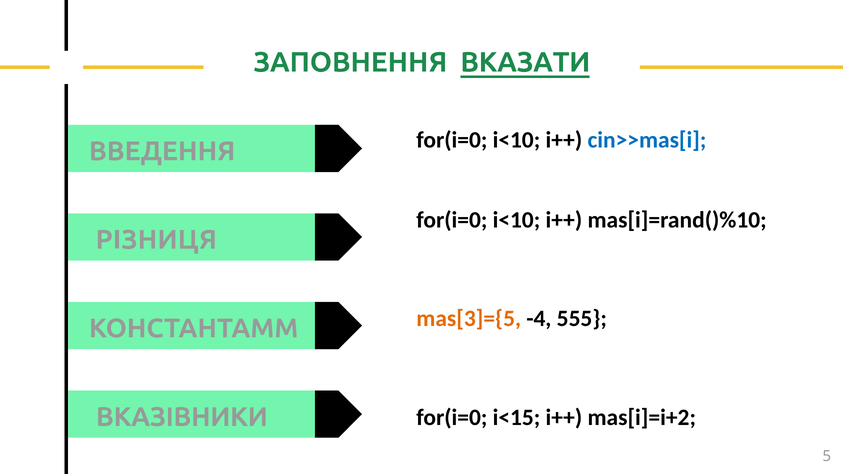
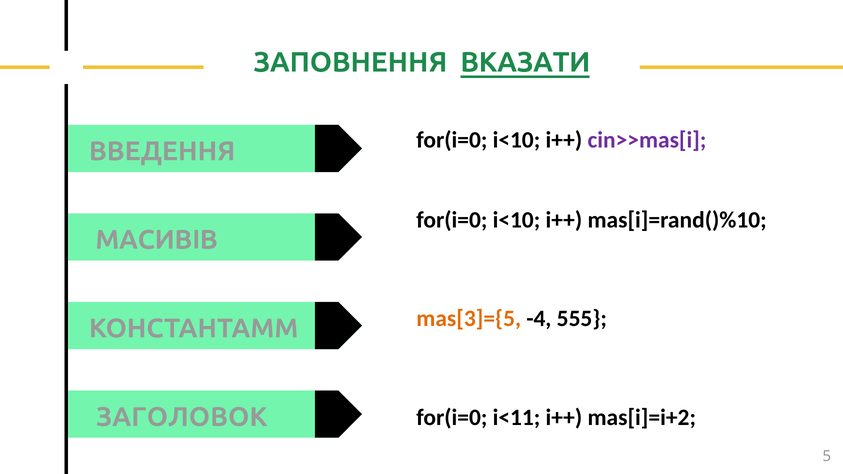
cin>>mas[i colour: blue -> purple (647, 140)
РІЗНИЦЯ: РІЗНИЦЯ -> МАСИВІВ (157, 240)
ВКАЗІВНИКИ: ВКАЗІВНИКИ -> ЗАГОЛОВОК (182, 417)
i<15: i<15 -> i<11 (516, 418)
